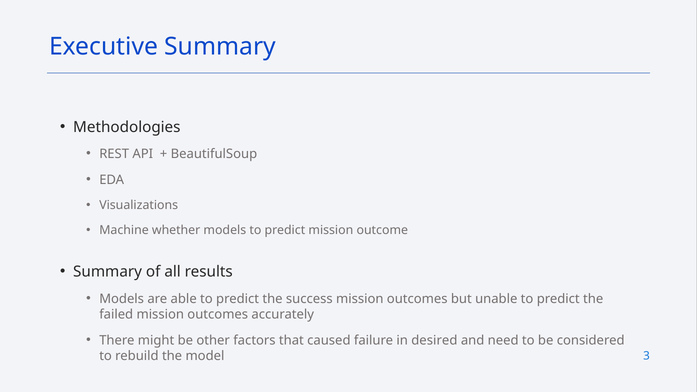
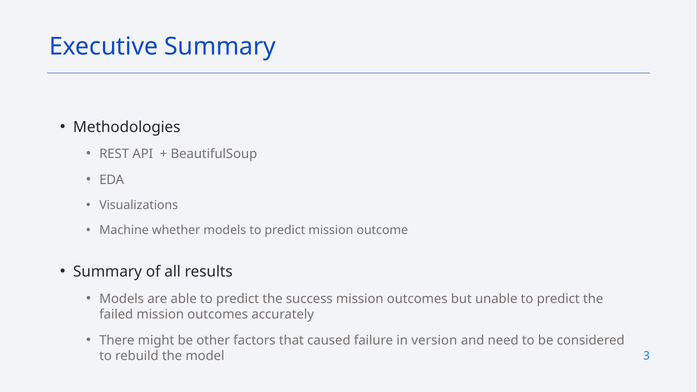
desired: desired -> version (434, 340)
